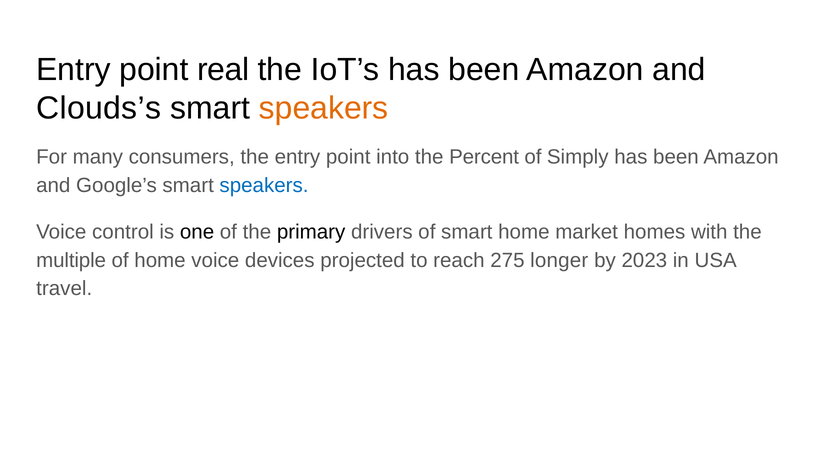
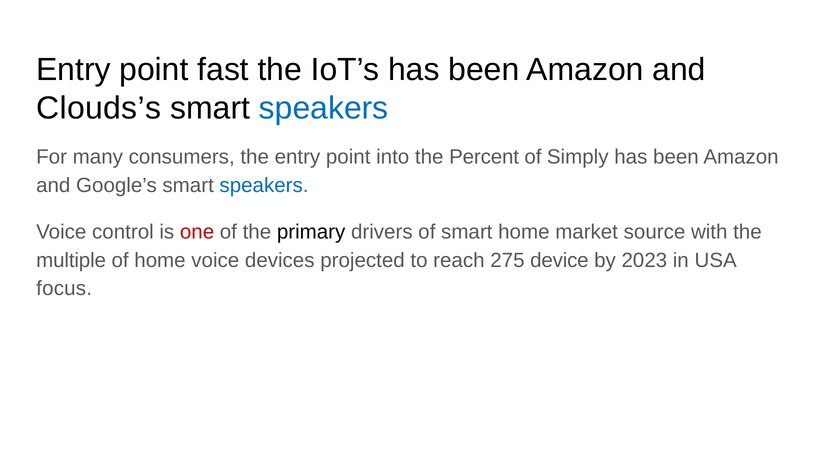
real: real -> fast (223, 70)
speakers colour: orange -> blue (324, 108)
one colour: black -> red (197, 232)
homes: homes -> source (655, 232)
longer: longer -> device (559, 260)
travel: travel -> focus (64, 288)
